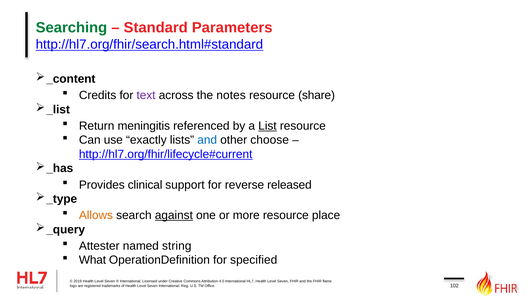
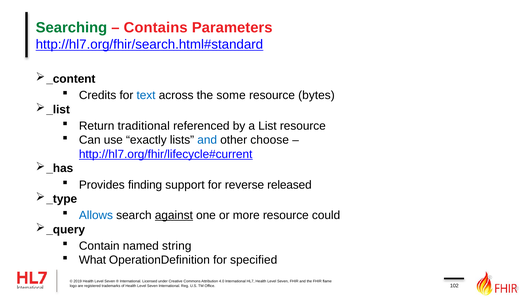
Standard: Standard -> Contains (156, 28)
text colour: purple -> blue (146, 95)
notes: notes -> some (231, 95)
share: share -> bytes (316, 95)
meningitis: meningitis -> traditional (144, 126)
List underline: present -> none (267, 126)
clinical: clinical -> finding (145, 185)
Allows colour: orange -> blue (96, 216)
place: place -> could (326, 216)
Attester: Attester -> Contain (99, 246)
